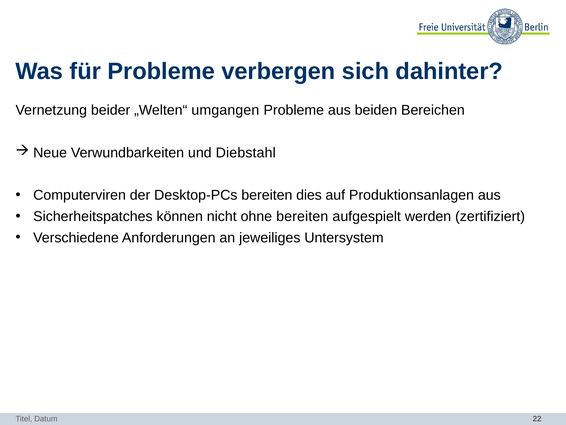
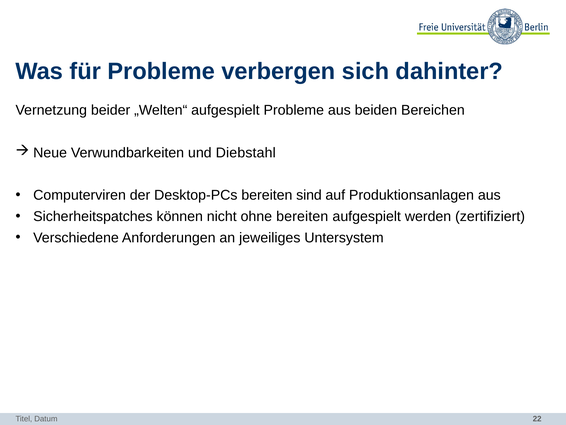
„Welten“ umgangen: umgangen -> aufgespielt (225, 110)
dies: dies -> sind (309, 195)
